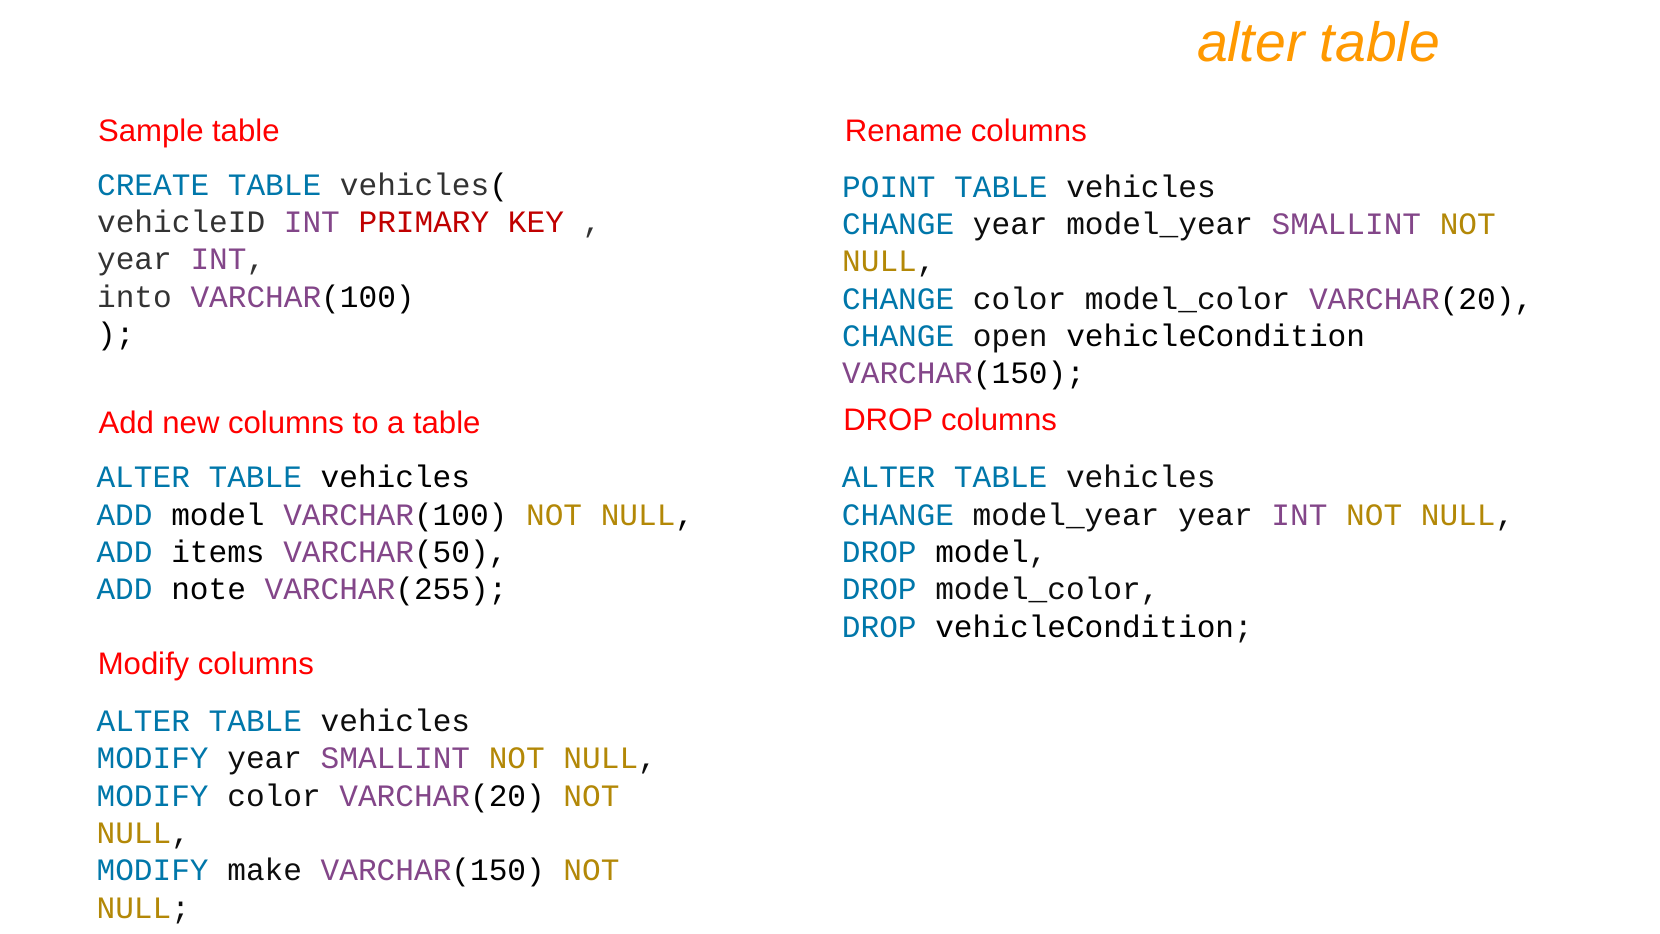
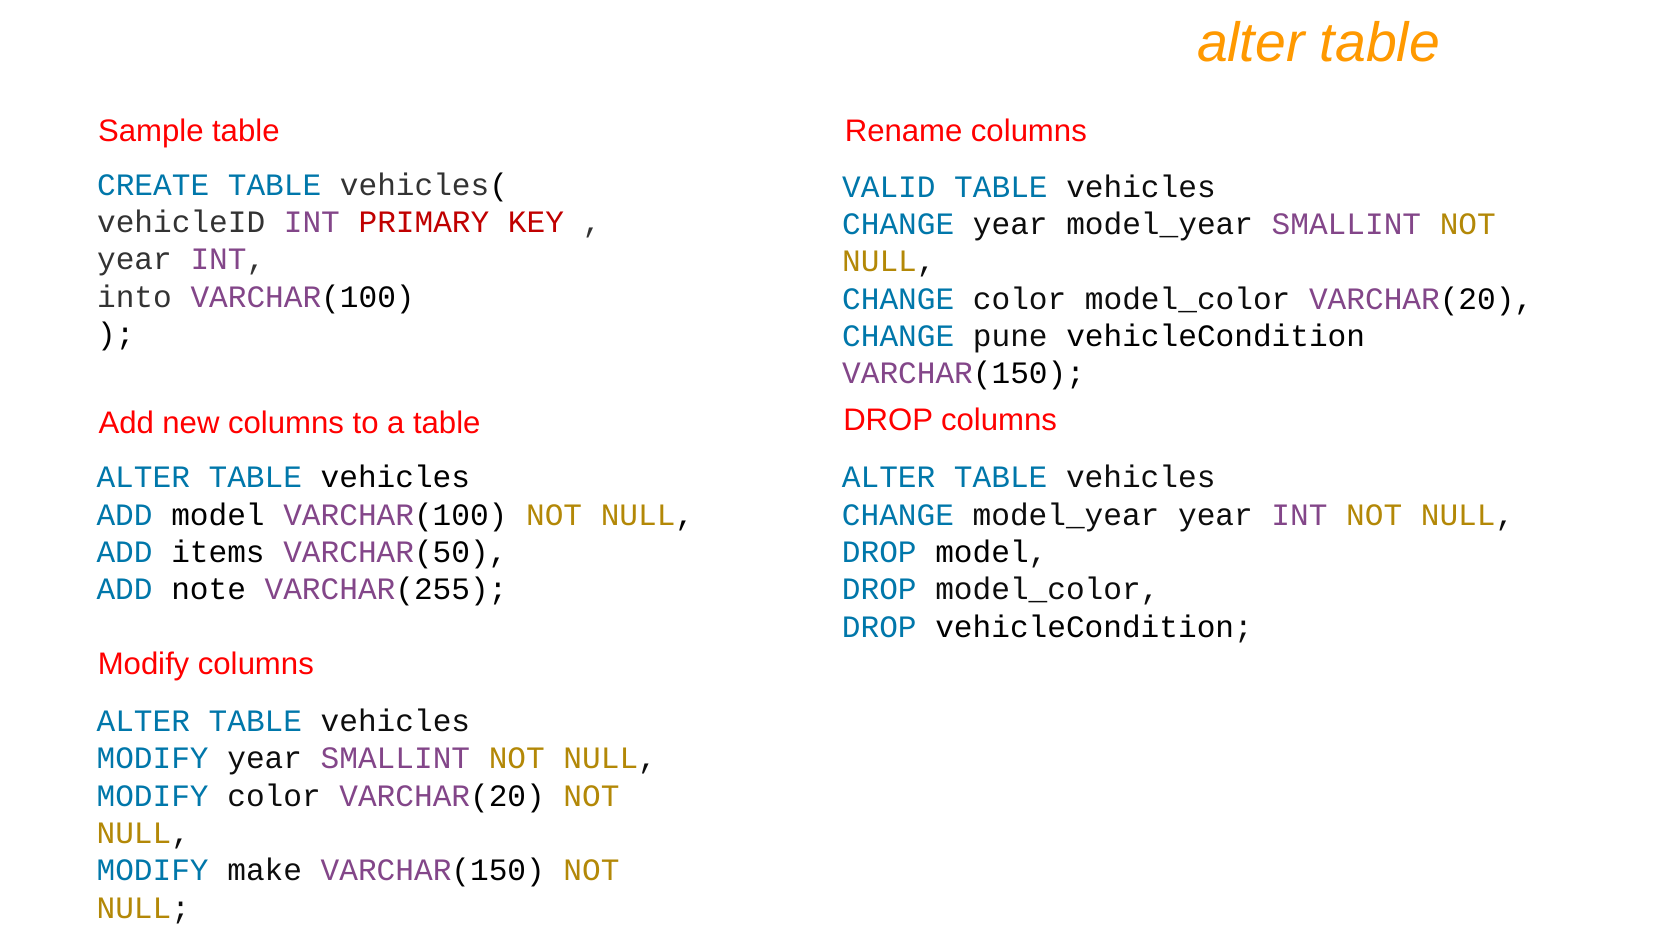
POINT: POINT -> VALID (889, 187)
open: open -> pune (1010, 336)
